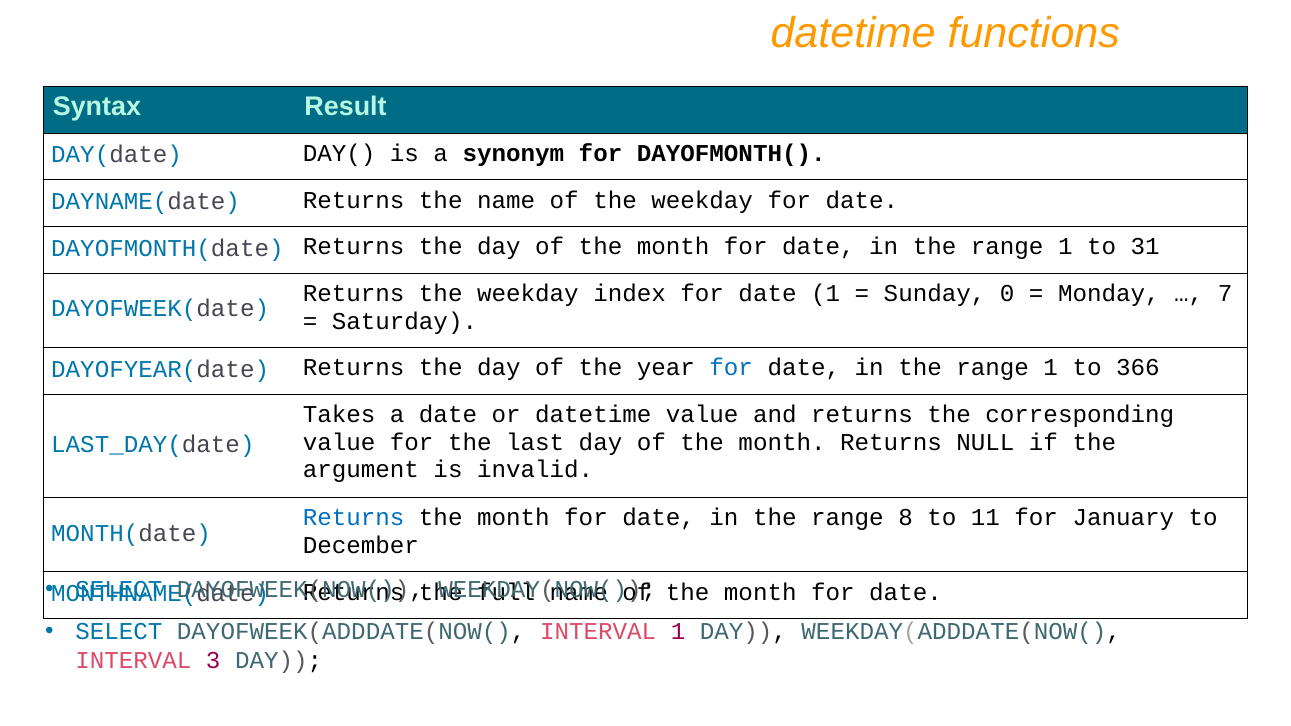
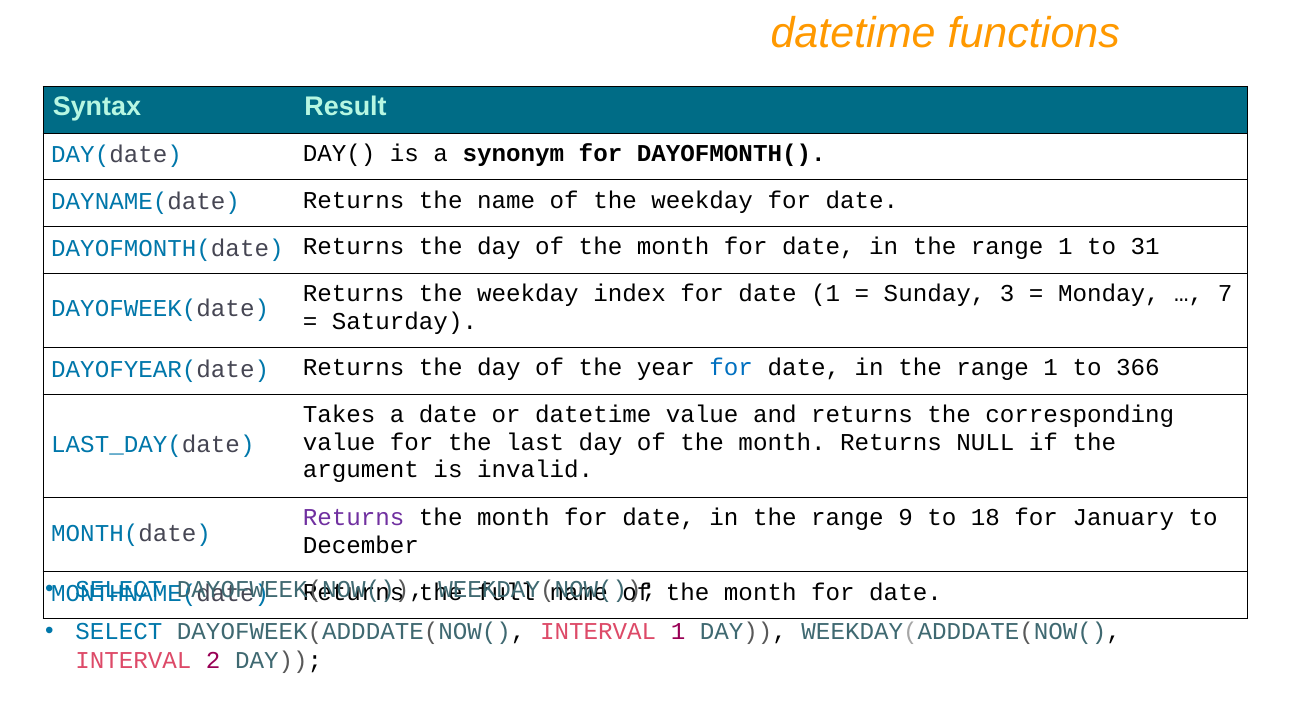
0: 0 -> 3 (1007, 294)
Returns colour: blue -> purple (354, 518)
8: 8 -> 9 (906, 518)
11: 11 -> 18 (985, 518)
3: 3 -> 2 (213, 661)
